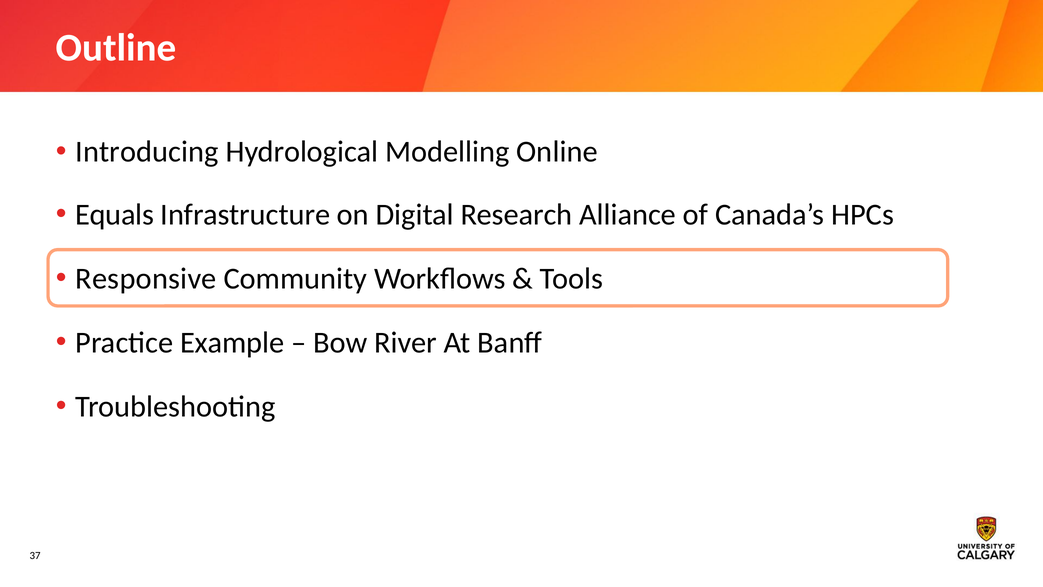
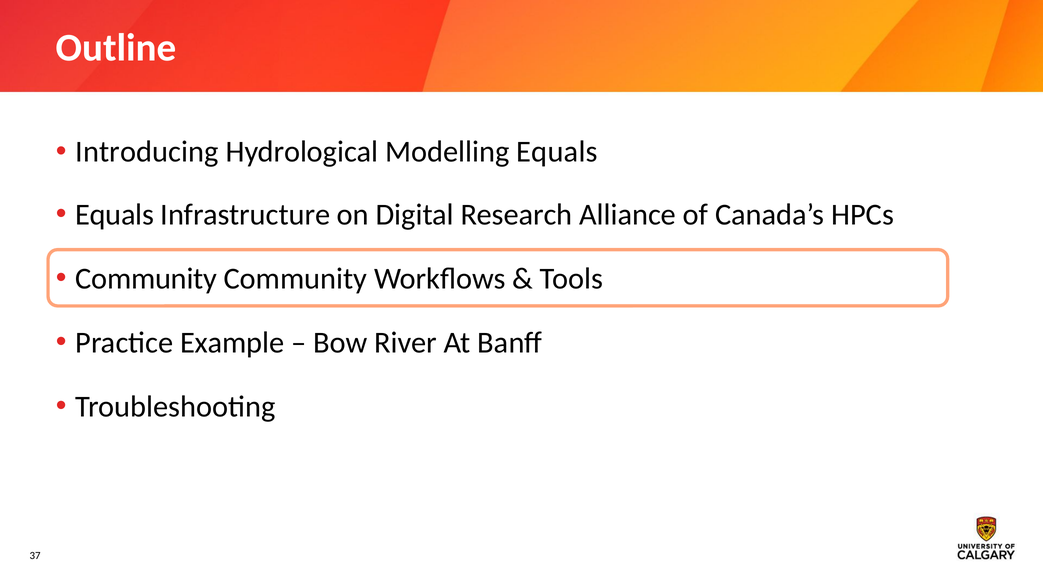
Modelling Online: Online -> Equals (557, 152)
Responsive: Responsive -> Community (146, 278)
